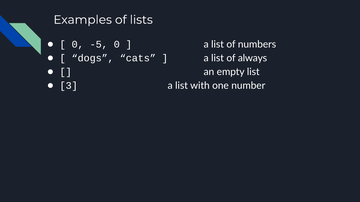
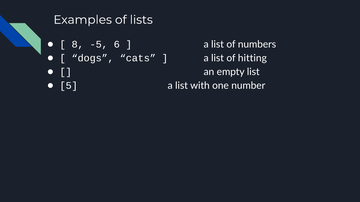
0: 0 -> 8 (78, 44)
-5 0: 0 -> 6 (117, 44)
always: always -> hitting (252, 58)
3: 3 -> 5 (69, 86)
